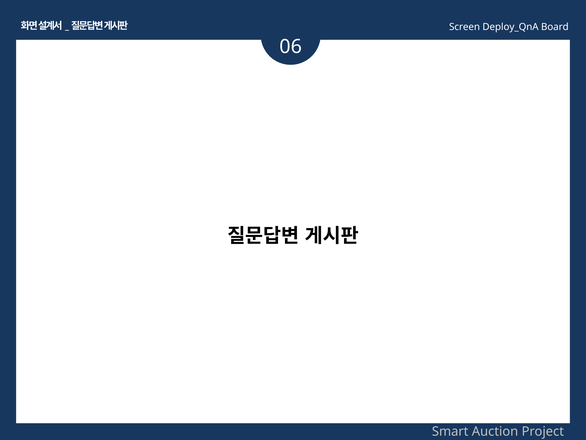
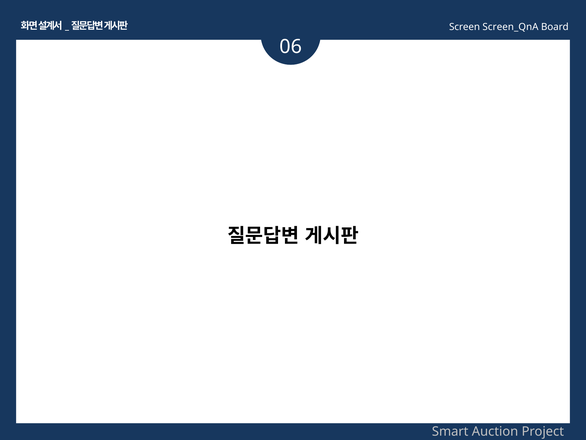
Deploy_QnA: Deploy_QnA -> Screen_QnA (510, 27)
